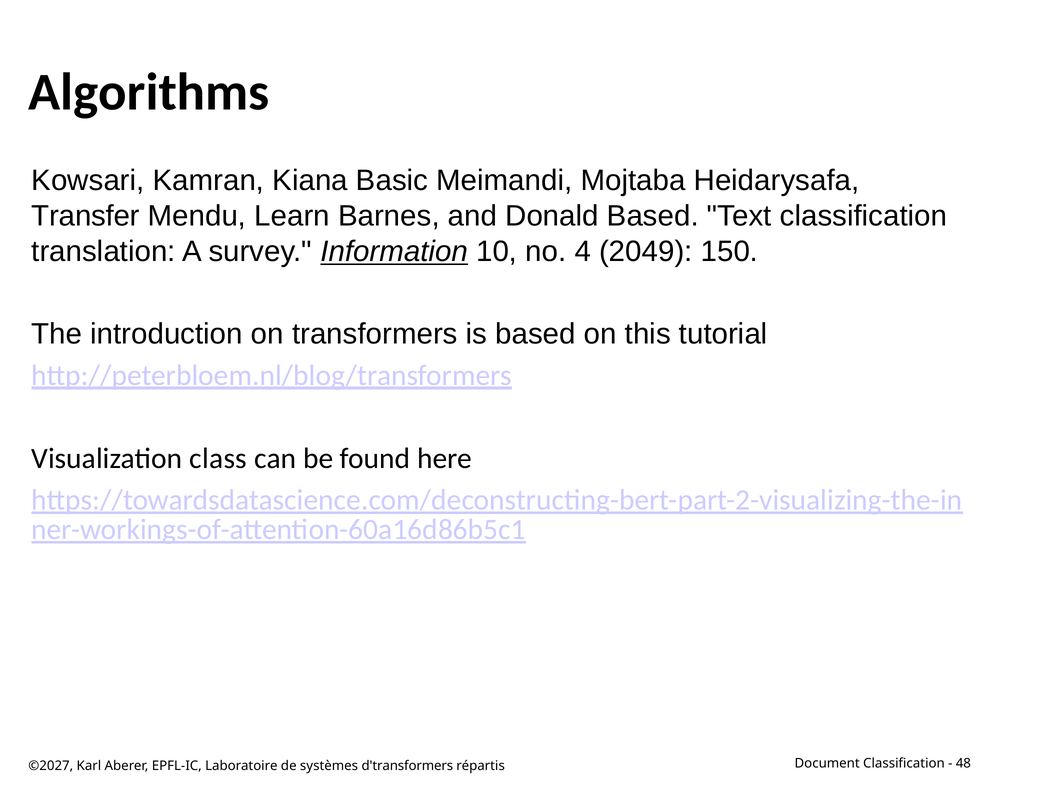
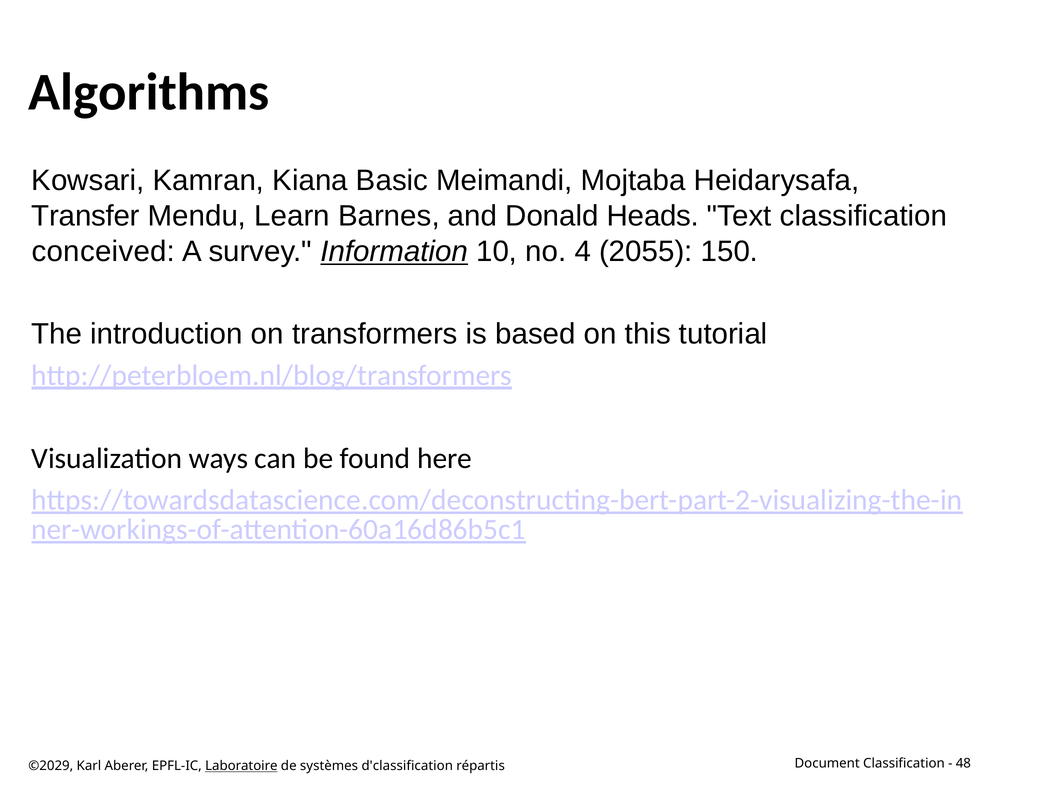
Donald Based: Based -> Heads (653, 216)
translation: translation -> conceived (103, 251)
2049: 2049 -> 2055 (646, 251)
class: class -> ways (218, 459)
©2027: ©2027 -> ©2029 (51, 766)
Laboratoire underline: none -> present (241, 766)
d'transformers: d'transformers -> d'classification (407, 766)
